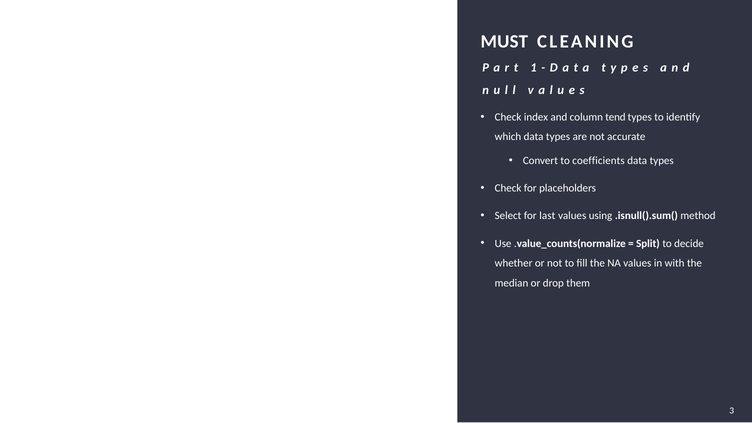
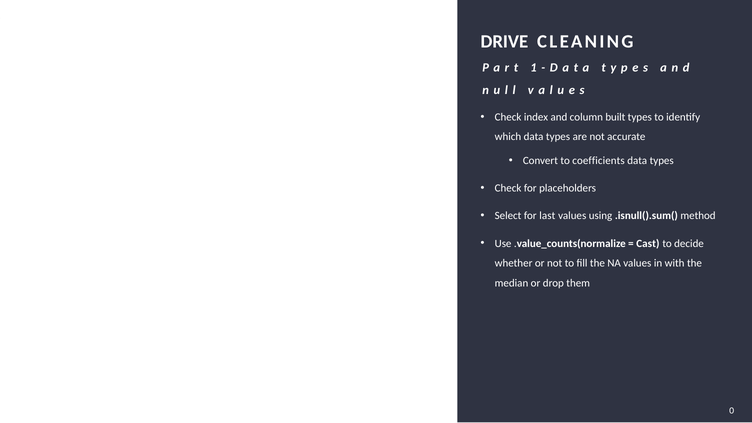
MUST: MUST -> DRIVE (504, 42)
tend: tend -> built (615, 117)
Split: Split -> Cast (648, 243)
3: 3 -> 0 (732, 411)
